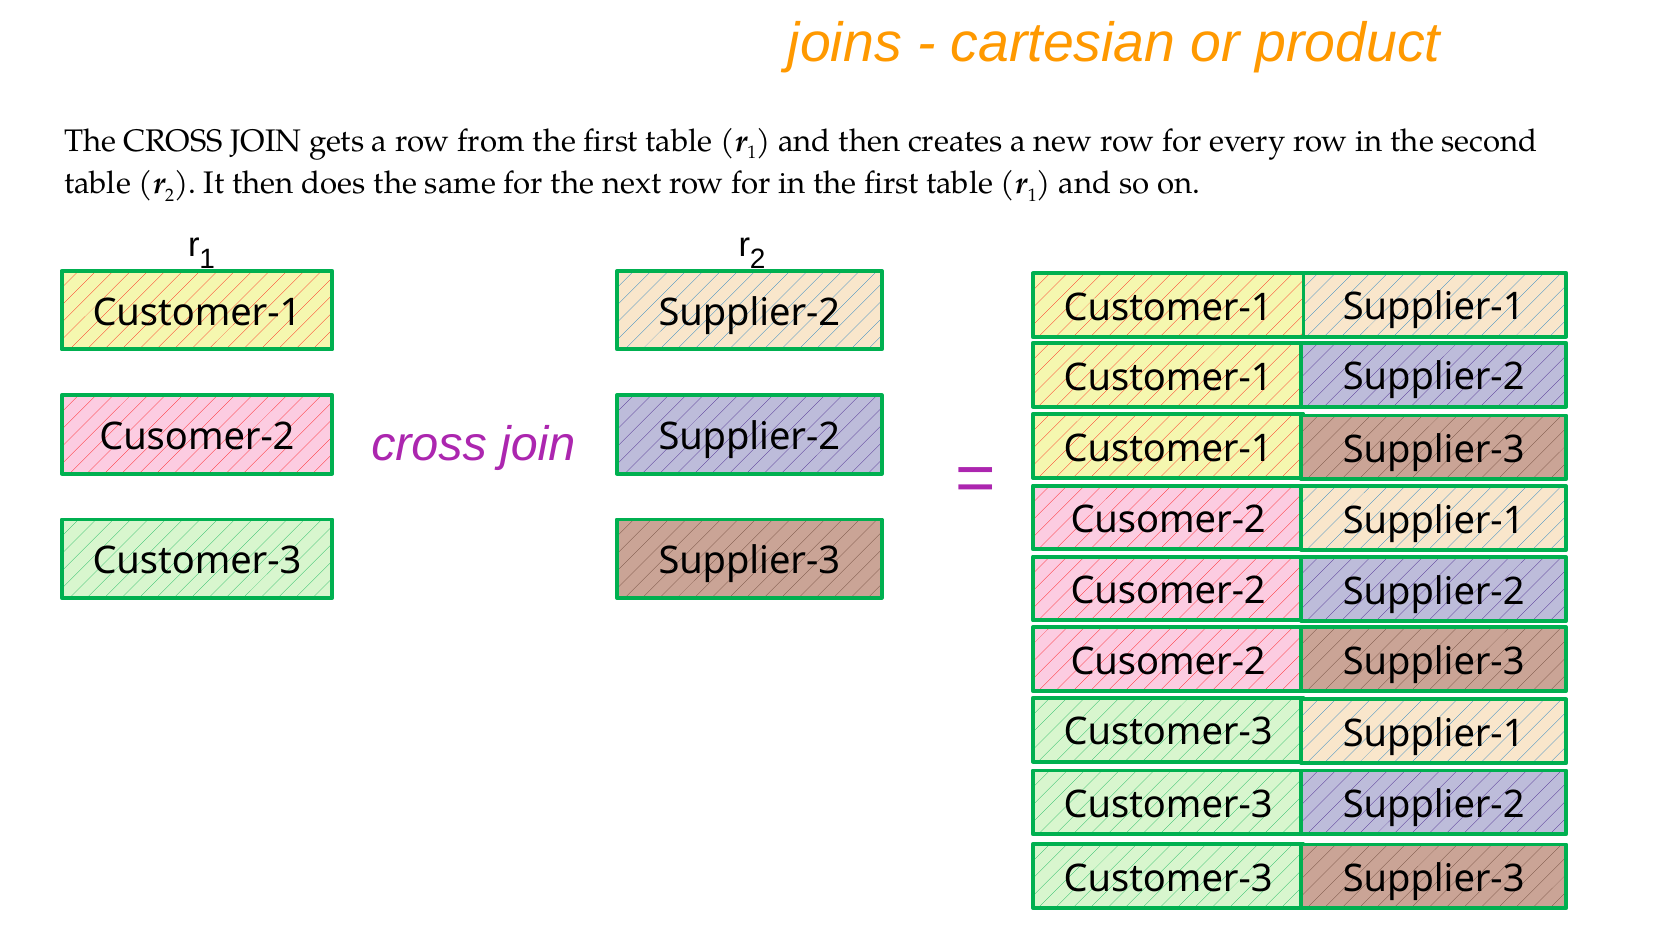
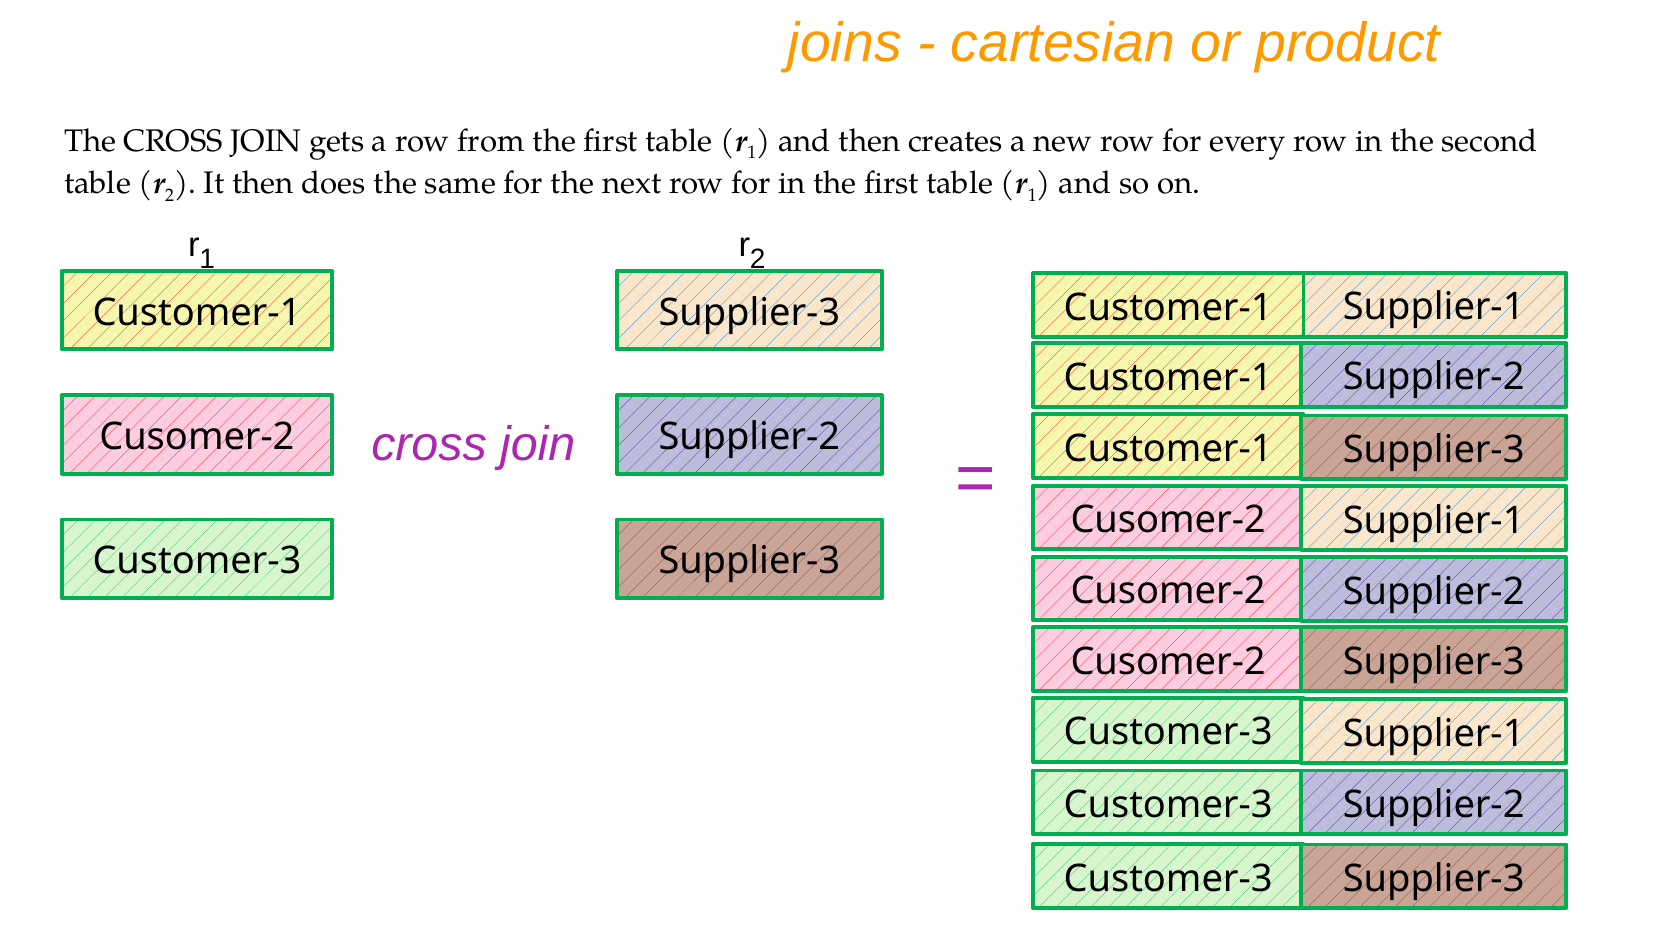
Supplier-2: Supplier-2 -> Supplier-3 (749, 313)
